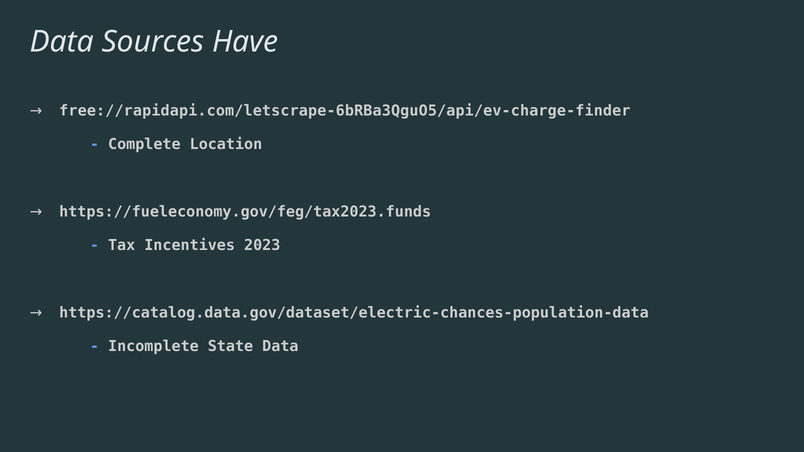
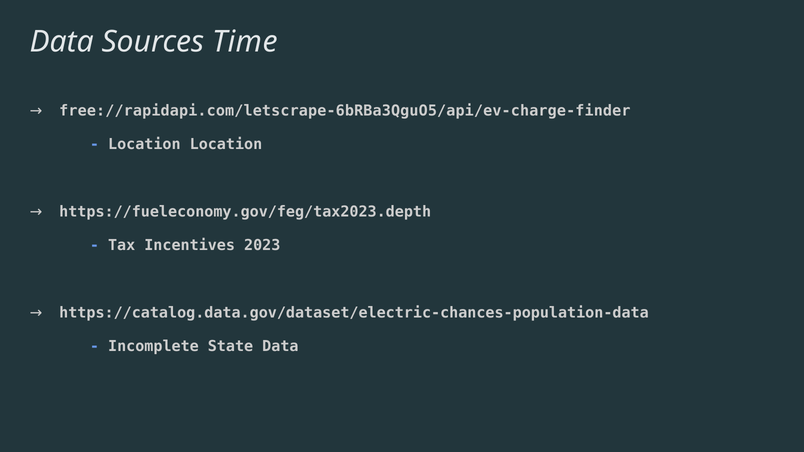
Have: Have -> Time (245, 42)
Complete: Complete -> Location (144, 145)
https://fueleconomy.gov/feg/tax2023.funds: https://fueleconomy.gov/feg/tax2023.funds -> https://fueleconomy.gov/feg/tax2023.depth (245, 212)
